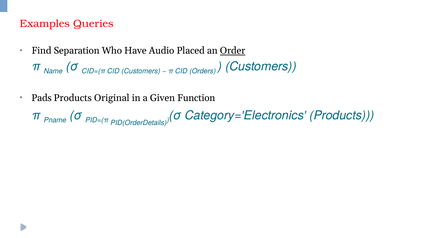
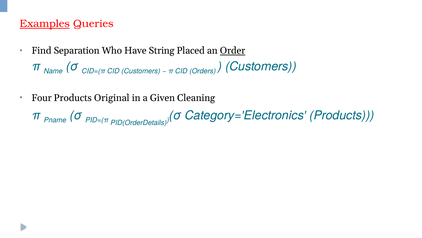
Examples underline: none -> present (45, 24)
Audio: Audio -> String (162, 51)
Pads: Pads -> Four (42, 98)
Function: Function -> Cleaning (196, 98)
